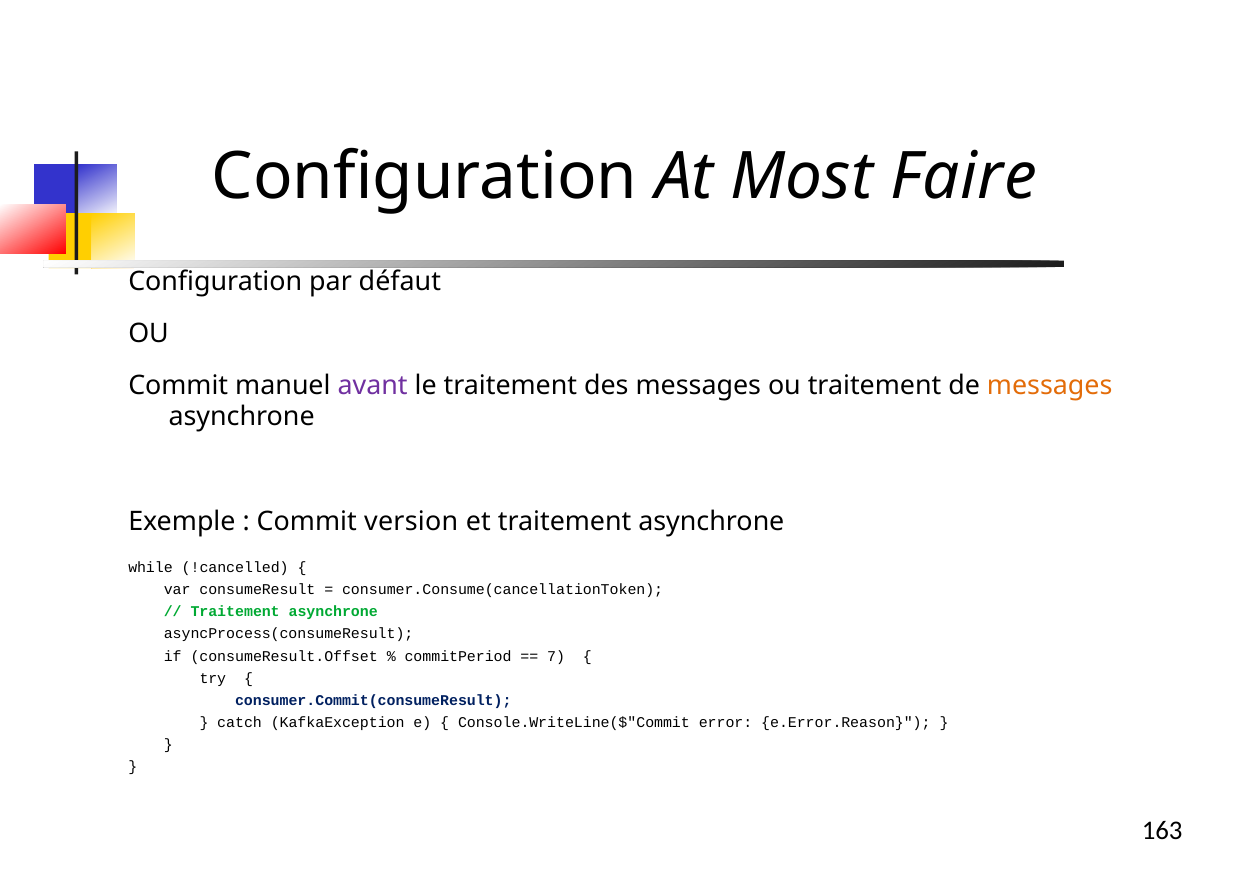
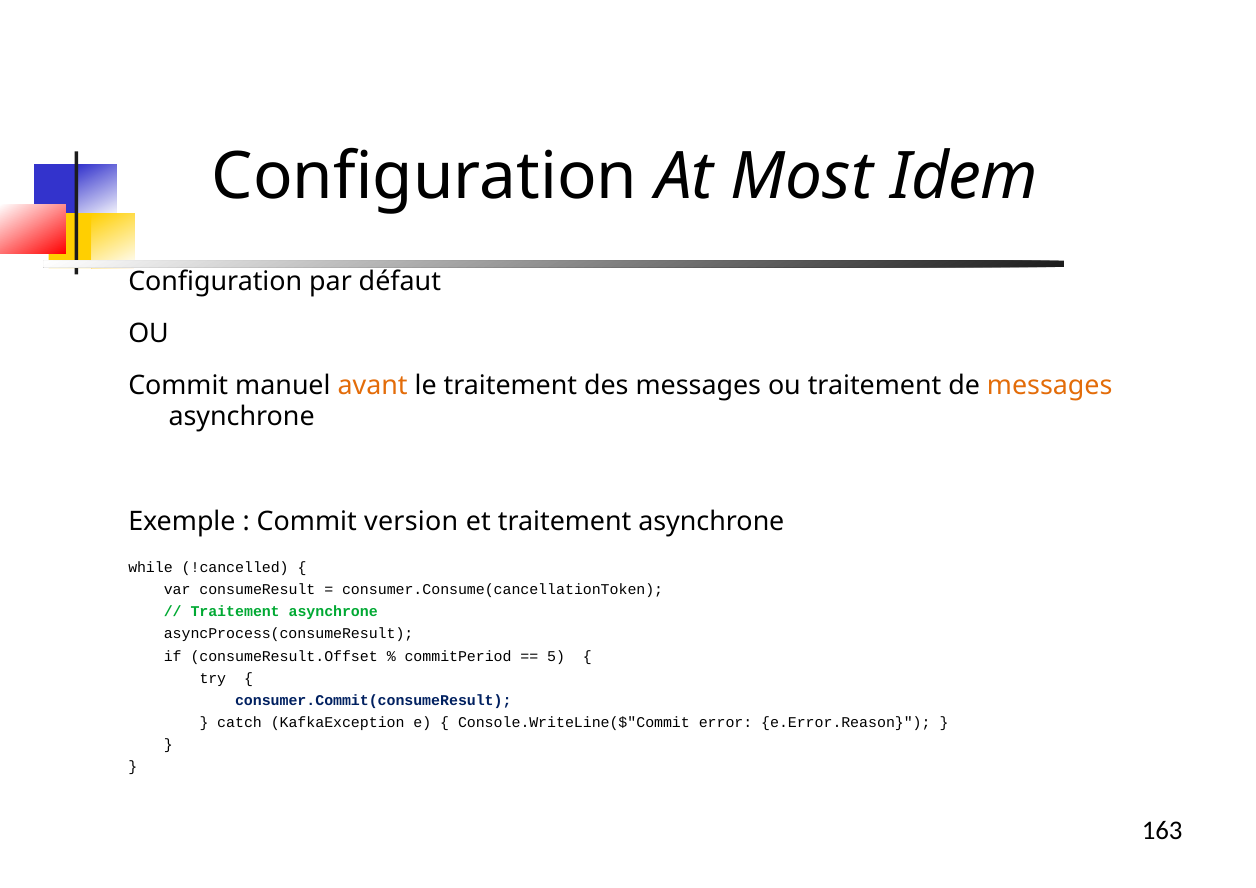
Faire: Faire -> Idem (964, 177)
avant colour: purple -> orange (373, 386)
7: 7 -> 5 (556, 656)
